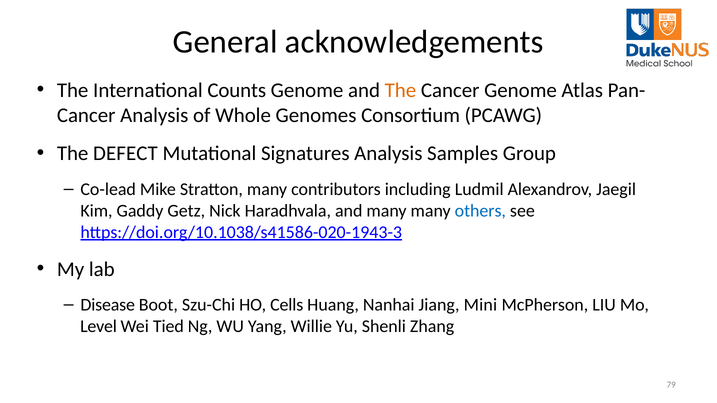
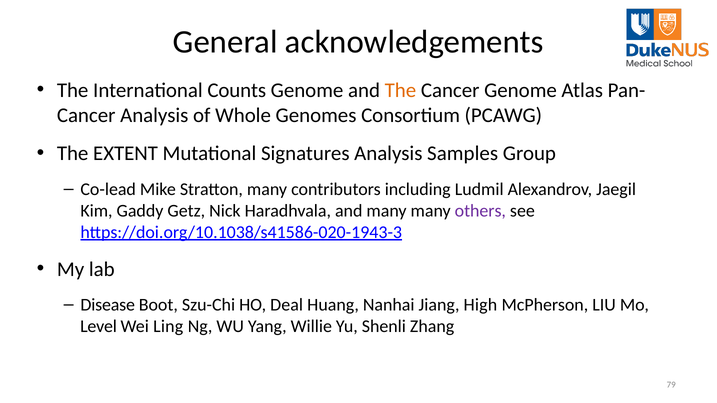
DEFECT: DEFECT -> EXTENT (126, 154)
others colour: blue -> purple (480, 211)
Cells: Cells -> Deal (287, 305)
Mini: Mini -> High (480, 305)
Tied: Tied -> Ling (168, 326)
